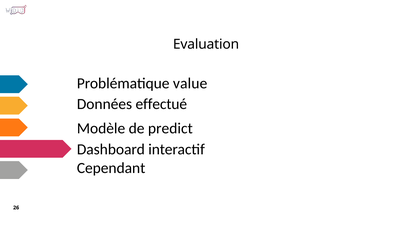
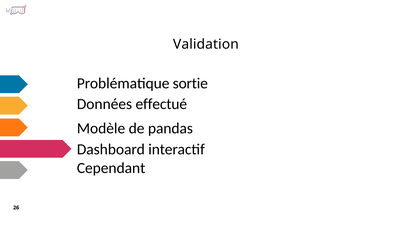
Evaluation: Evaluation -> Validation (206, 44)
value: value -> sortie (190, 83)
predict: predict -> pandas (170, 128)
